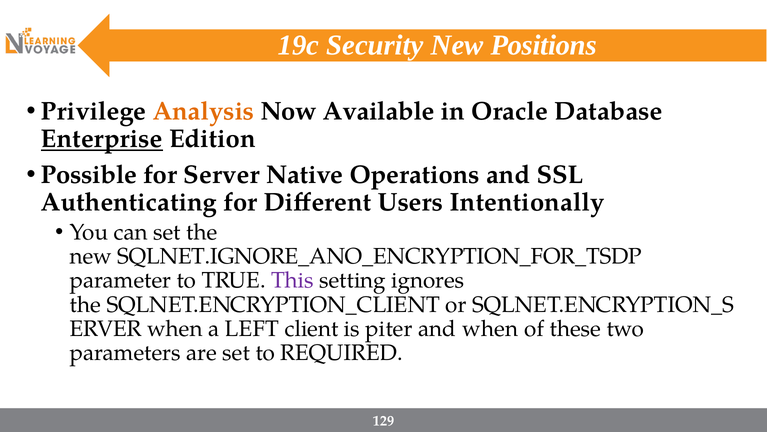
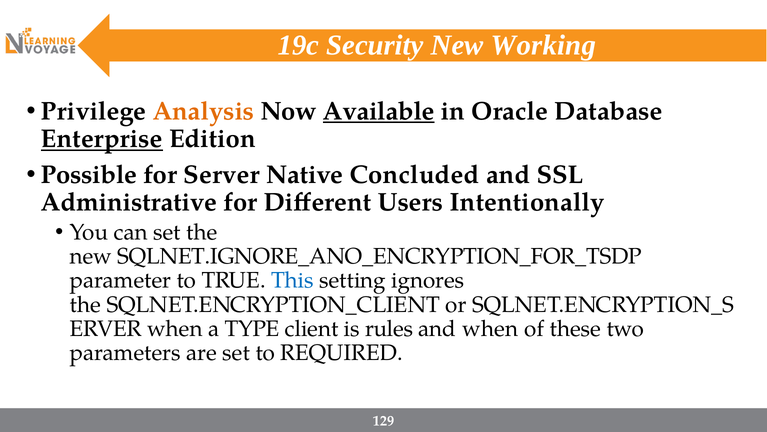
Positions: Positions -> Working (543, 45)
Available underline: none -> present (379, 111)
Operations: Operations -> Concluded (415, 174)
Authenticating: Authenticating -> Administrative (129, 202)
This colour: purple -> blue (292, 280)
LEFT: LEFT -> TYPE (252, 328)
piter: piter -> rules (389, 328)
